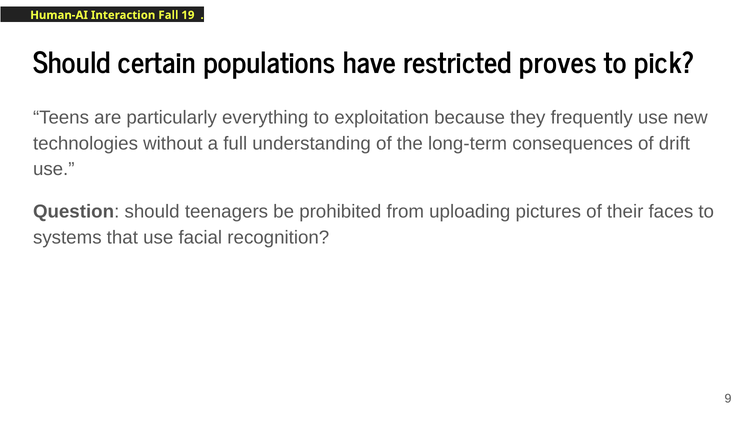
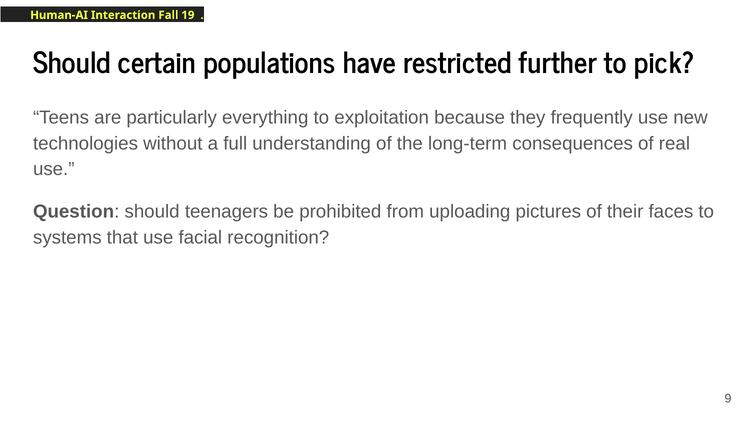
proves: proves -> further (558, 63)
drift: drift -> real (674, 144)
